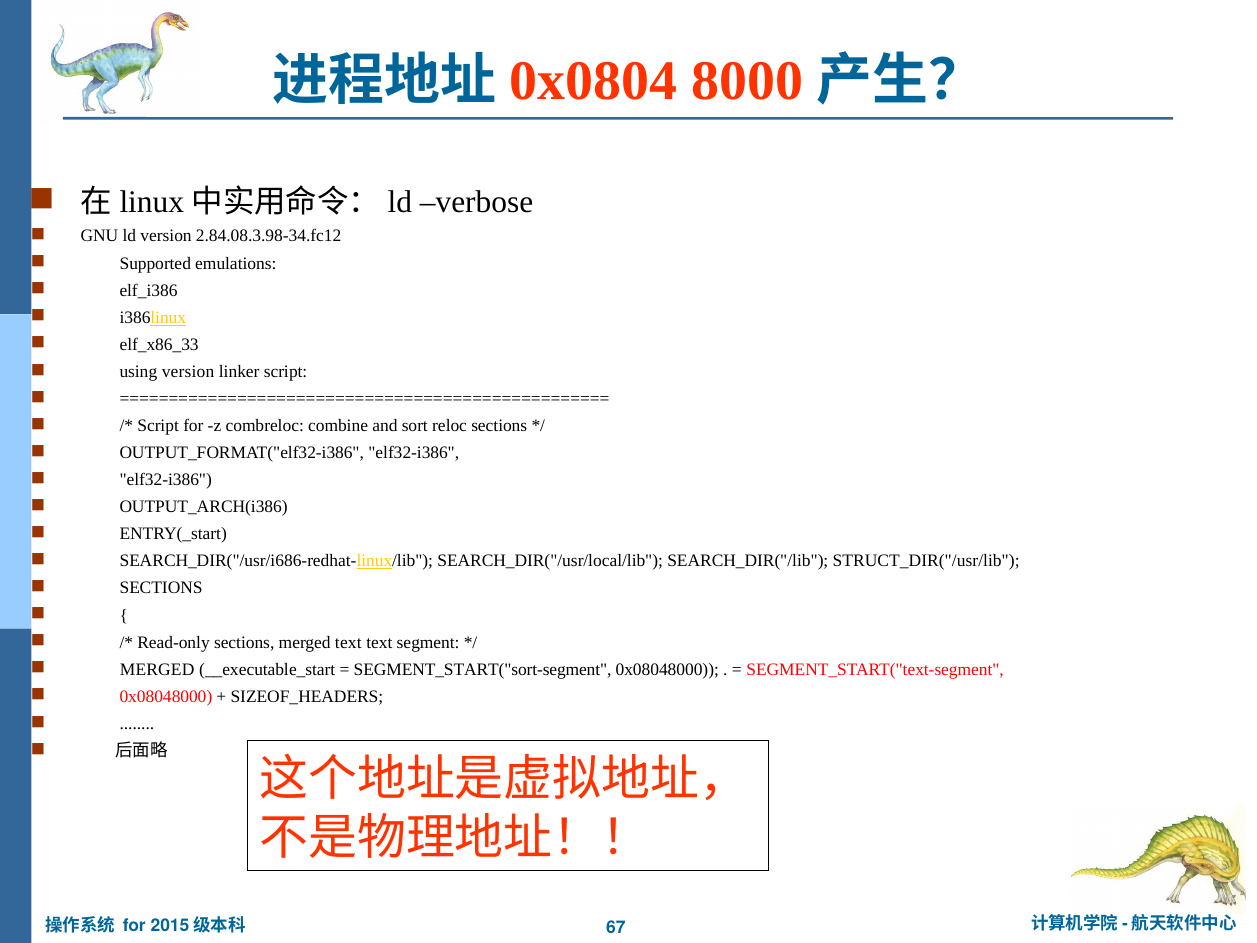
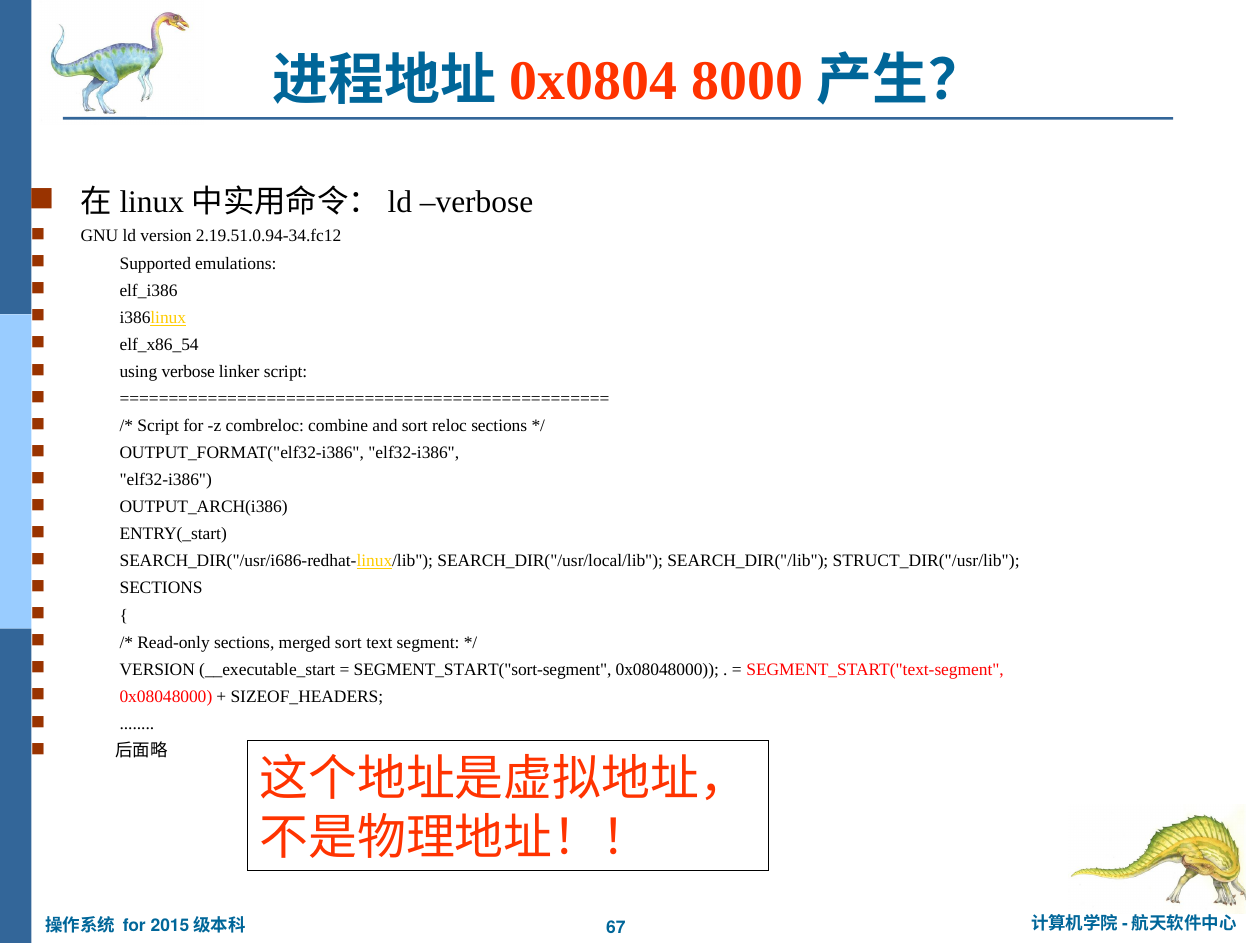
2.84.08.3.98-34.fc12: 2.84.08.3.98-34.fc12 -> 2.19.51.0.94-34.fc12 (269, 236)
elf_x86_33: elf_x86_33 -> elf_x86_54 (159, 344)
using version: version -> verbose (188, 371)
merged text: text -> sort (348, 642)
MERGED: MERGED -> VERSION (157, 669)
